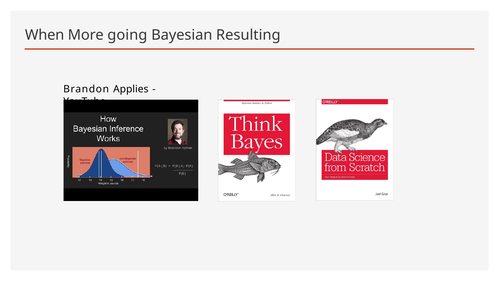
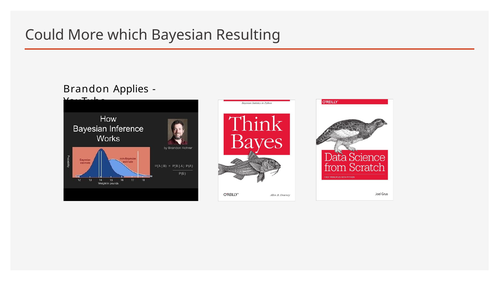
When: When -> Could (45, 35)
going: going -> which (127, 35)
